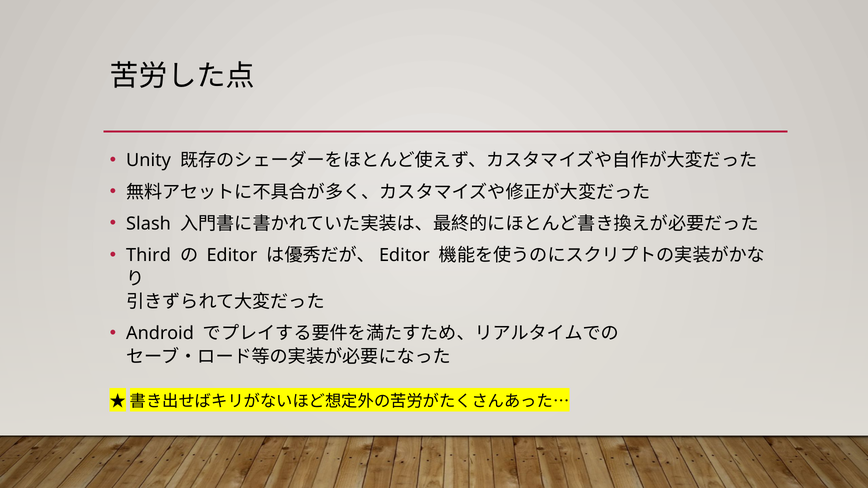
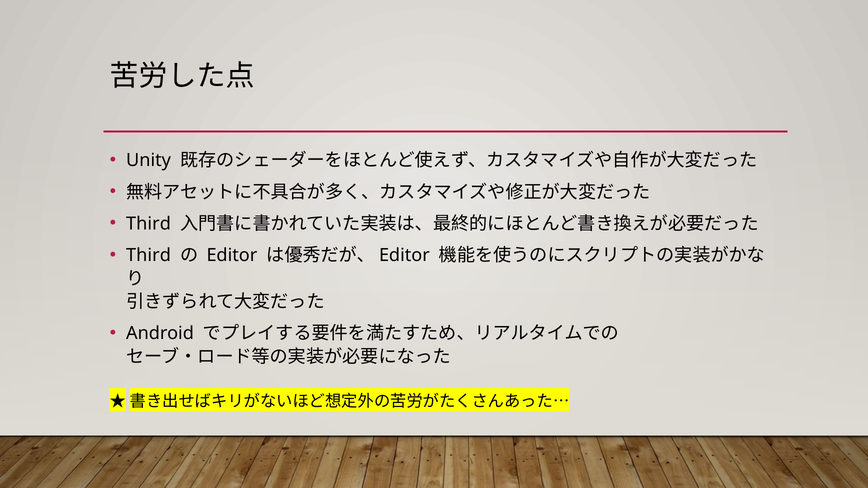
Slash: Slash -> Third (149, 224)
